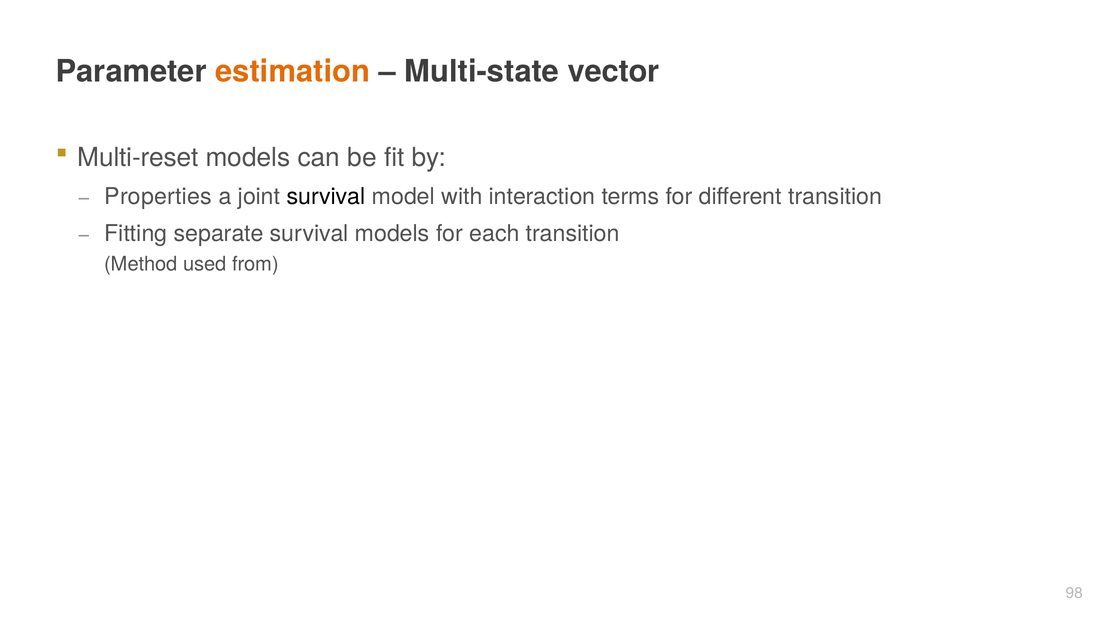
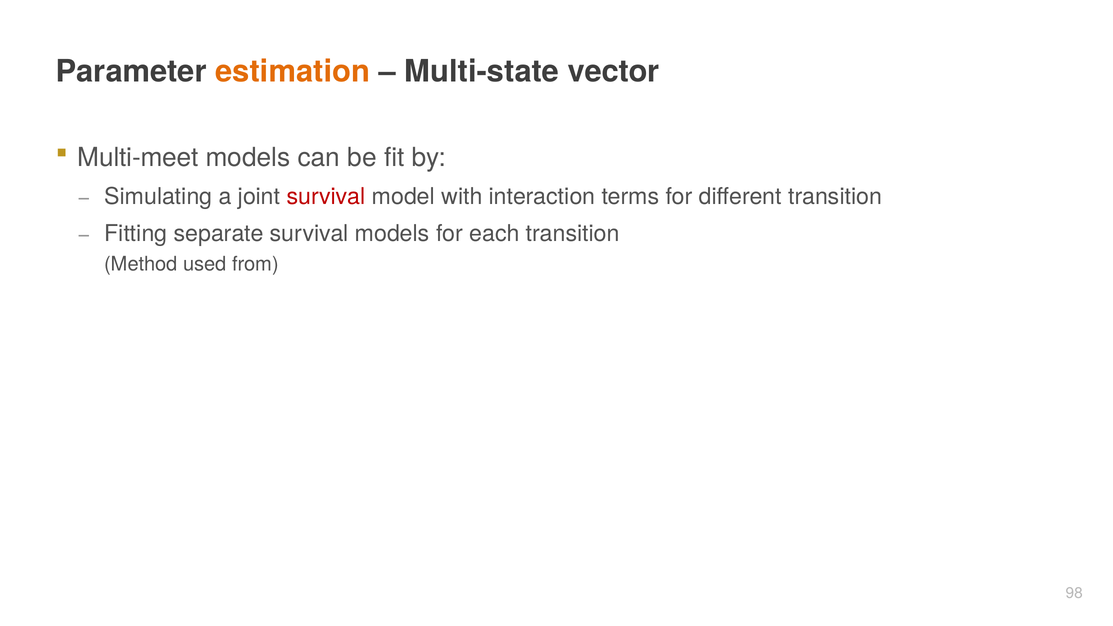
Multi-reset: Multi-reset -> Multi-meet (138, 158)
Properties: Properties -> Simulating (158, 196)
survival colour: black -> red (326, 196)
